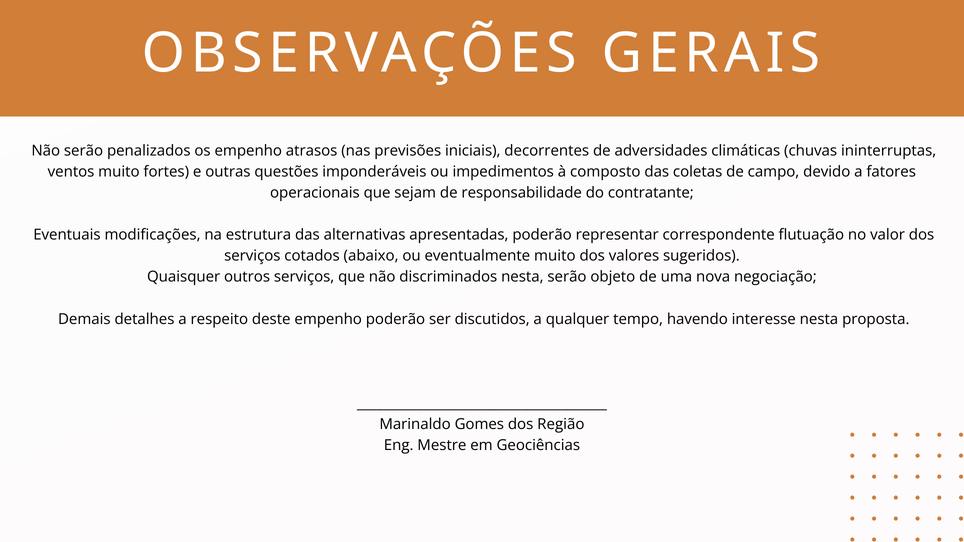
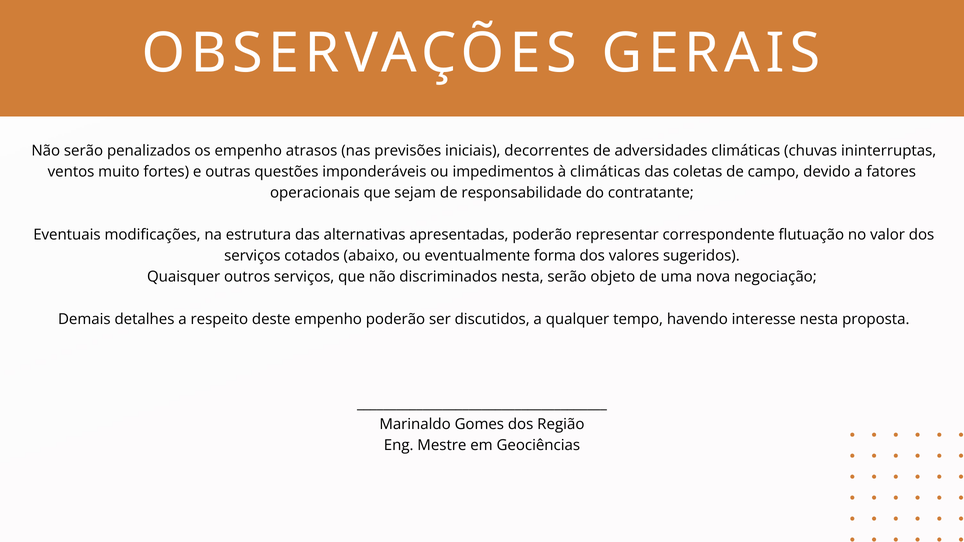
à composto: composto -> climáticas (605, 172)
eventualmente muito: muito -> forma (555, 256)
